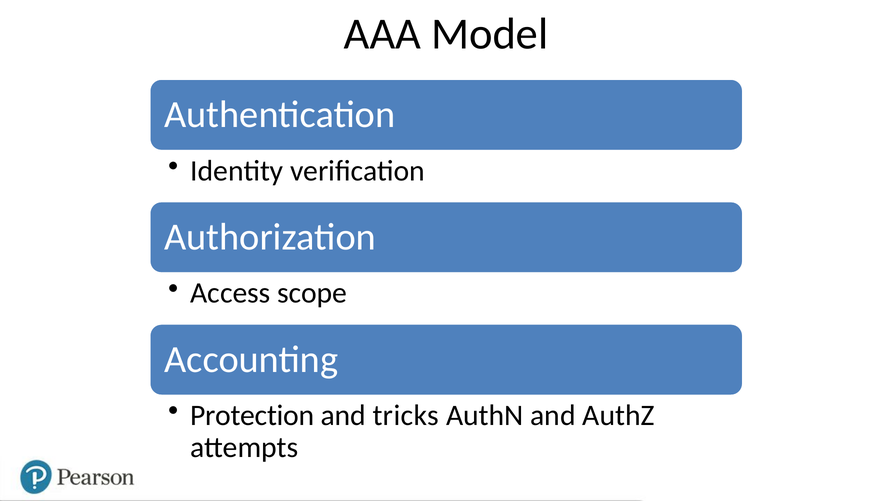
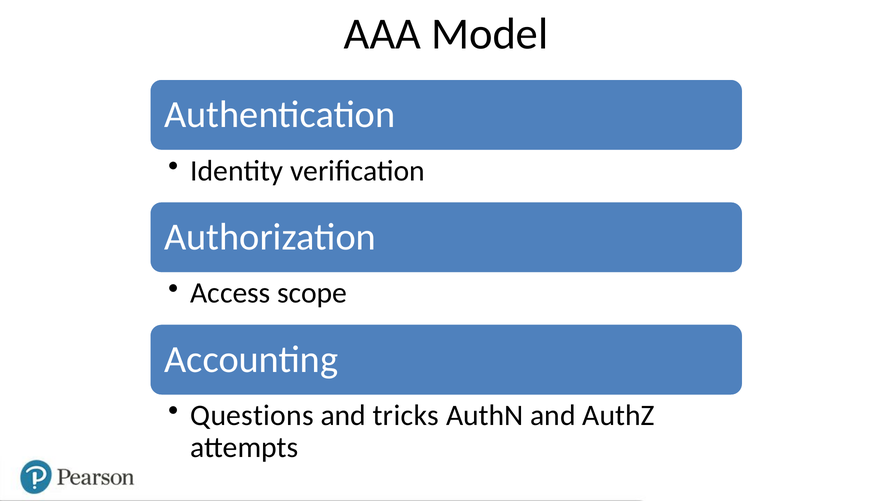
Protection: Protection -> Questions (252, 416)
